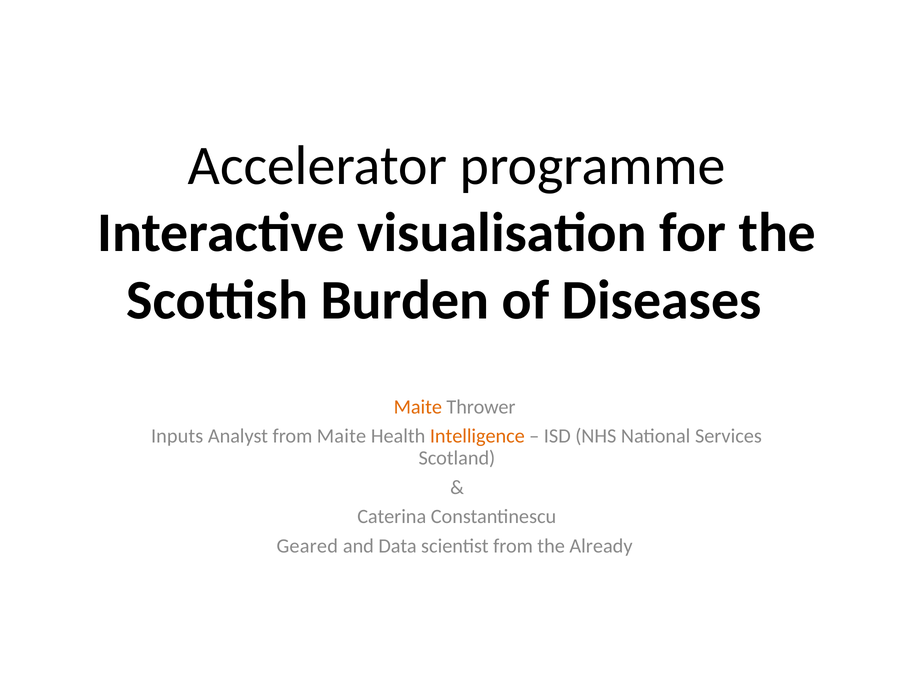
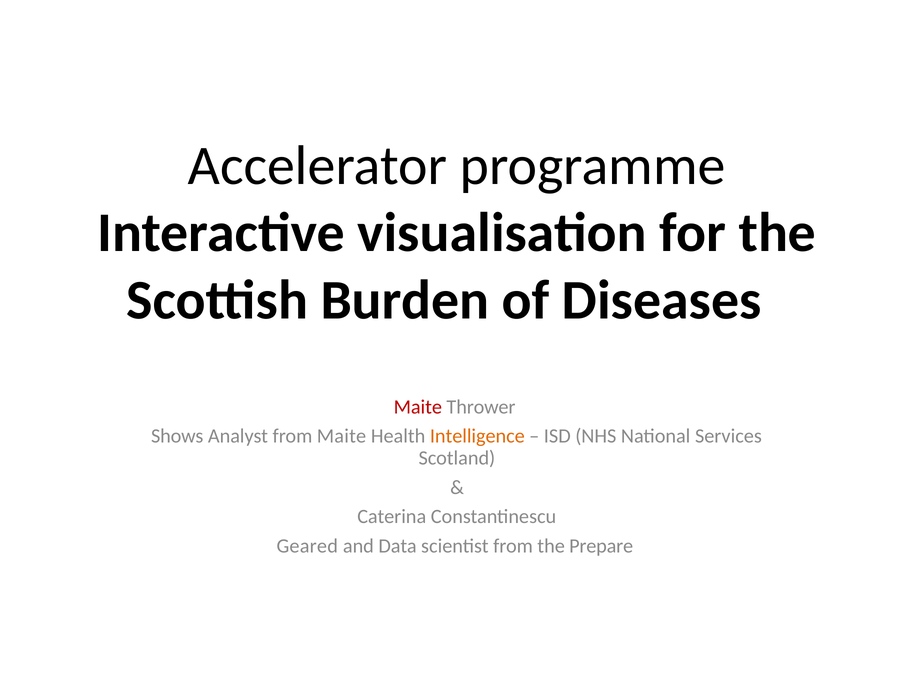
Maite colour: orange -> red (418, 407)
Inputs: Inputs -> Shows (177, 436)
Already: Already -> Prepare (601, 545)
